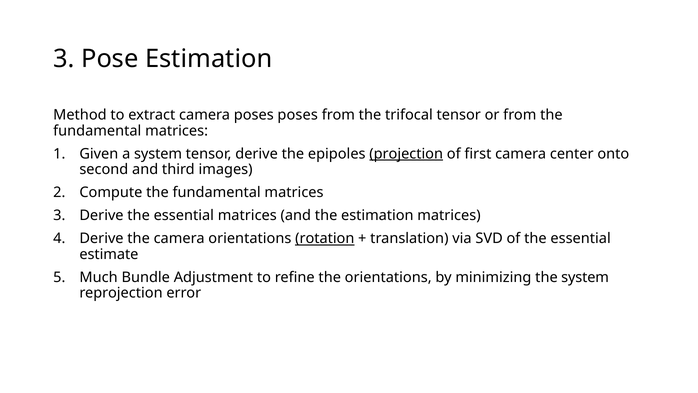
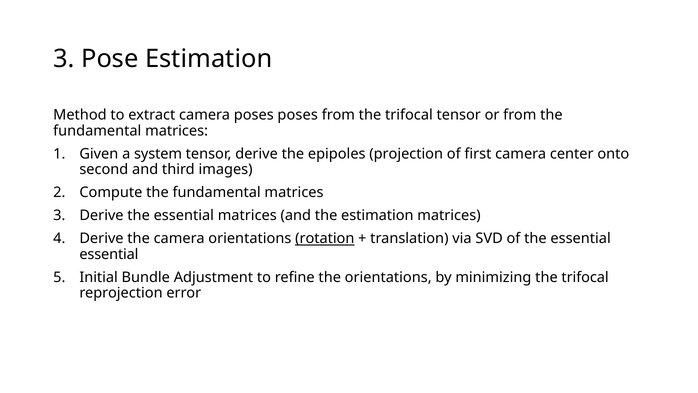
projection underline: present -> none (406, 154)
estimate: estimate -> essential (109, 254)
Much: Much -> Initial (99, 277)
minimizing the system: system -> trifocal (585, 277)
